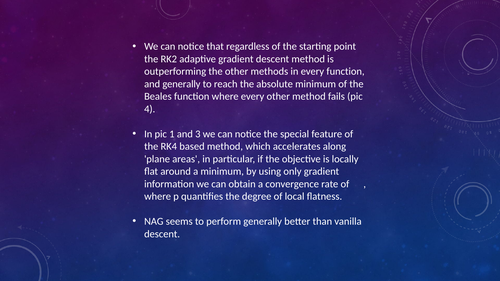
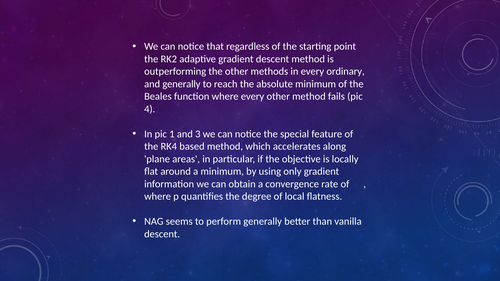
every function: function -> ordinary (346, 72)
